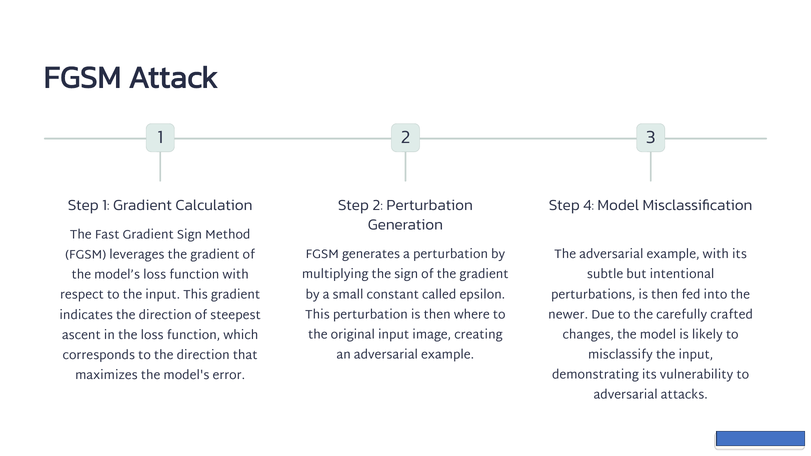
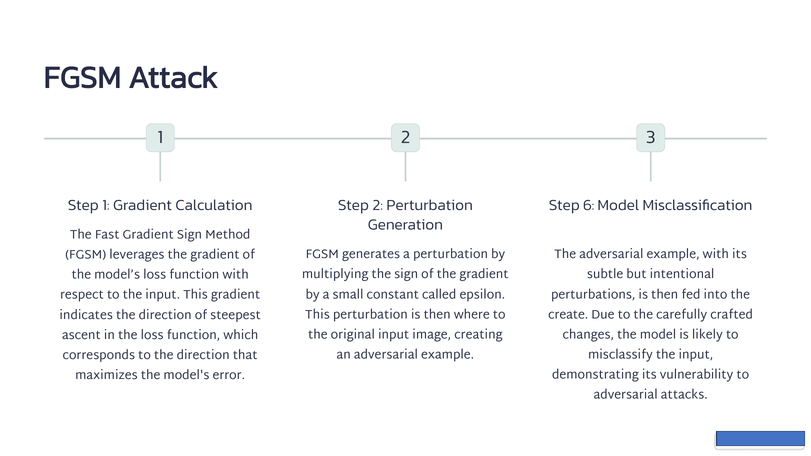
4: 4 -> 6 (589, 205)
newer: newer -> create (568, 315)
